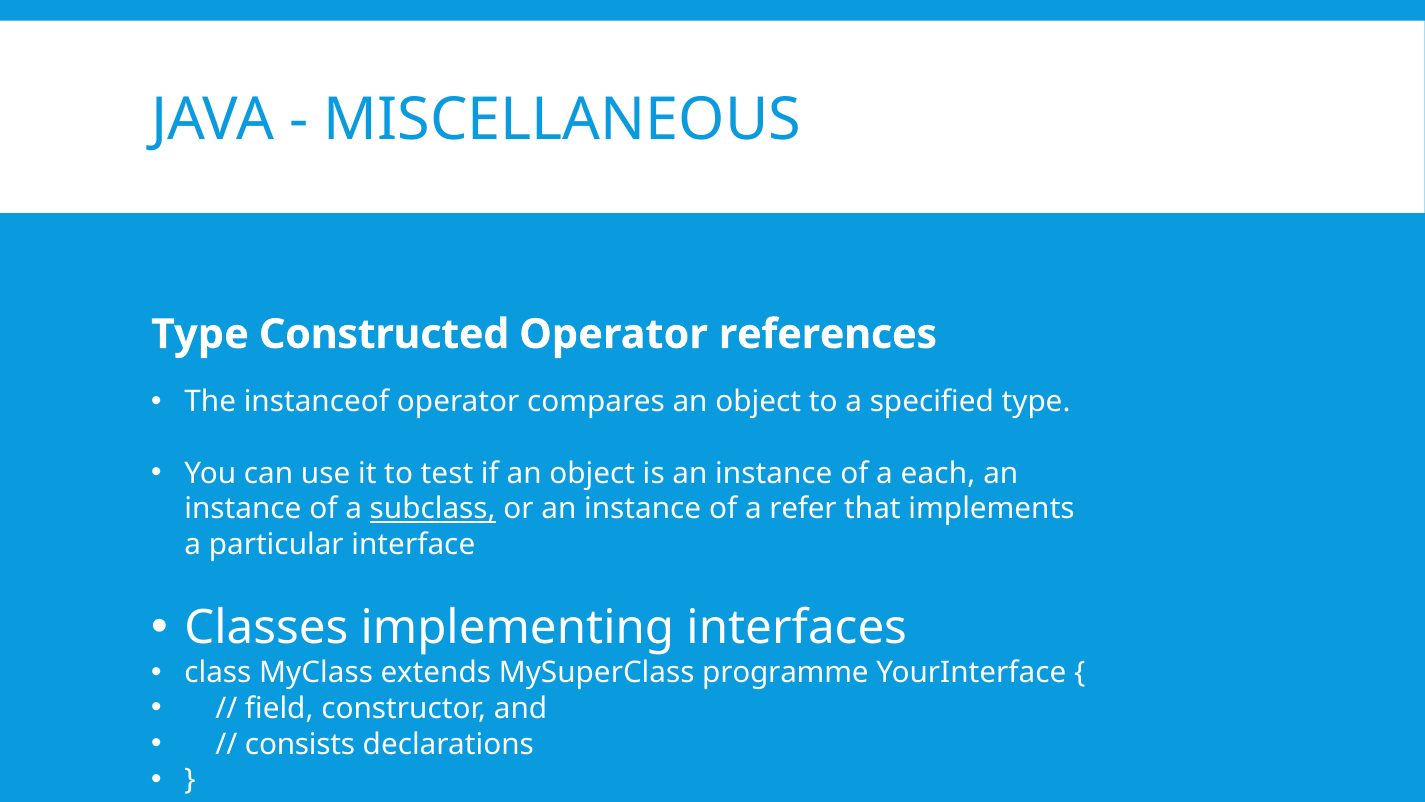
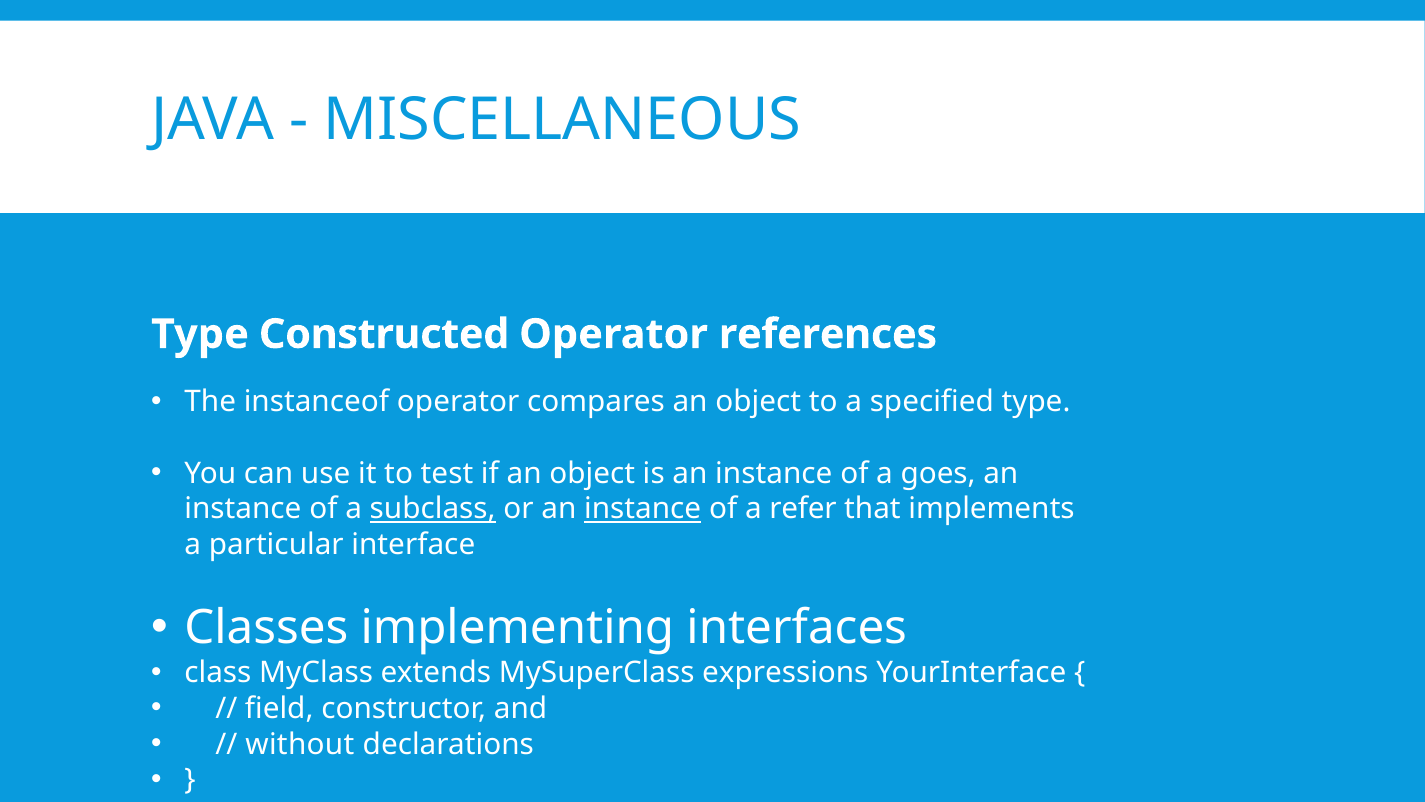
each: each -> goes (938, 473)
instance underline: none -> present (643, 509)
programme: programme -> expressions (785, 673)
consists: consists -> without (300, 744)
